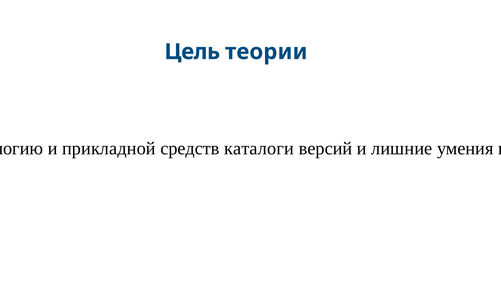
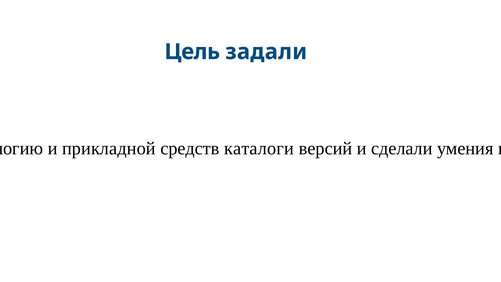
теории: теории -> задали (266, 52)
лишние: лишние -> сделали (402, 148)
